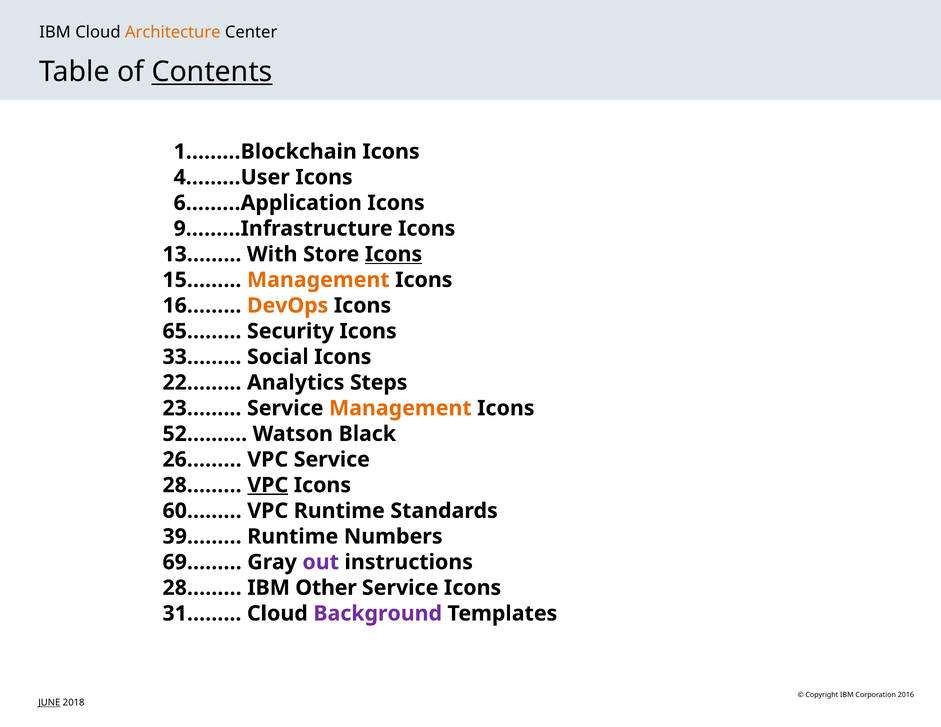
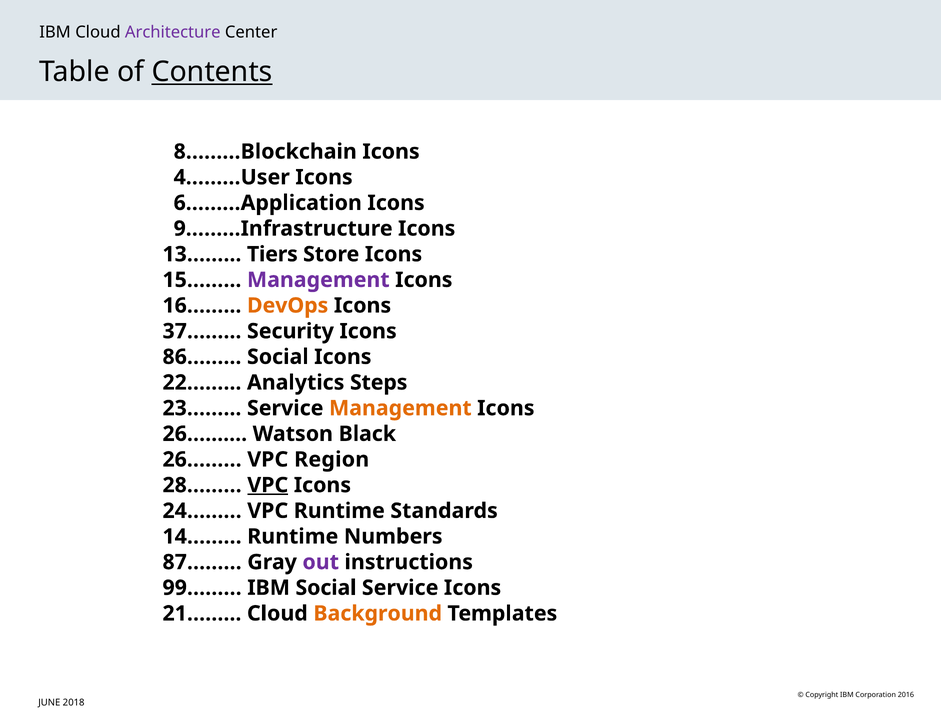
Architecture colour: orange -> purple (173, 32)
1………Blockchain: 1………Blockchain -> 8………Blockchain (265, 152)
With: With -> Tiers (272, 254)
Icons underline: present -> none (394, 254)
Management colour: orange -> purple (318, 280)
65……: 65…… -> 37…… (202, 331)
33……: 33…… -> 86…… (202, 357)
52…: 52… -> 26… (205, 434)
VPC Service: Service -> Region (332, 460)
60………: 60……… -> 24……… (202, 511)
39………: 39……… -> 14……… (202, 537)
69………: 69……… -> 87……… (202, 562)
28………: 28……… -> 99……… (202, 588)
IBM Other: Other -> Social (326, 588)
31……: 31…… -> 21…… (202, 614)
Background colour: purple -> orange (378, 614)
JUNE underline: present -> none (49, 703)
